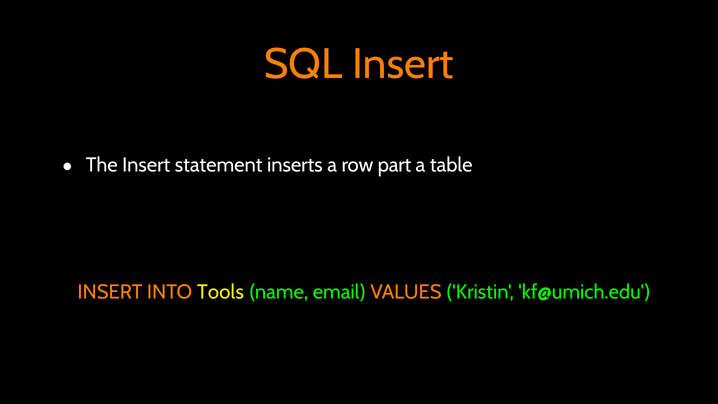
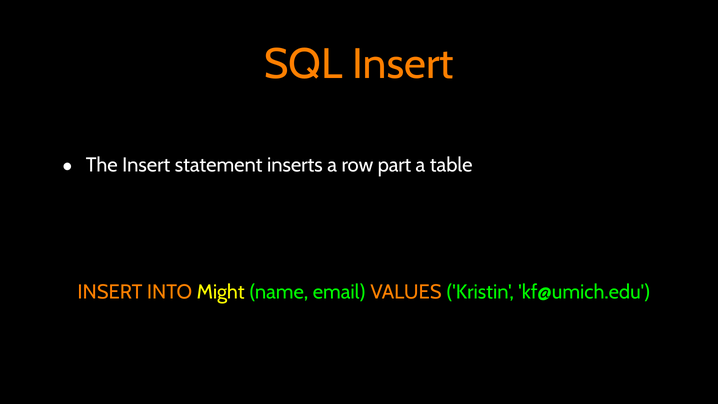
Tools: Tools -> Might (221, 292)
